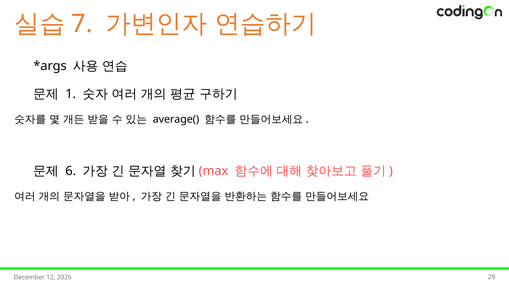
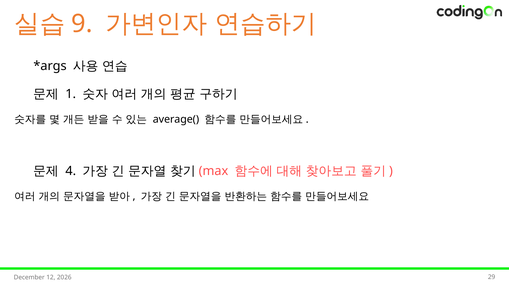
7: 7 -> 9 (82, 24)
6: 6 -> 4 (71, 171)
